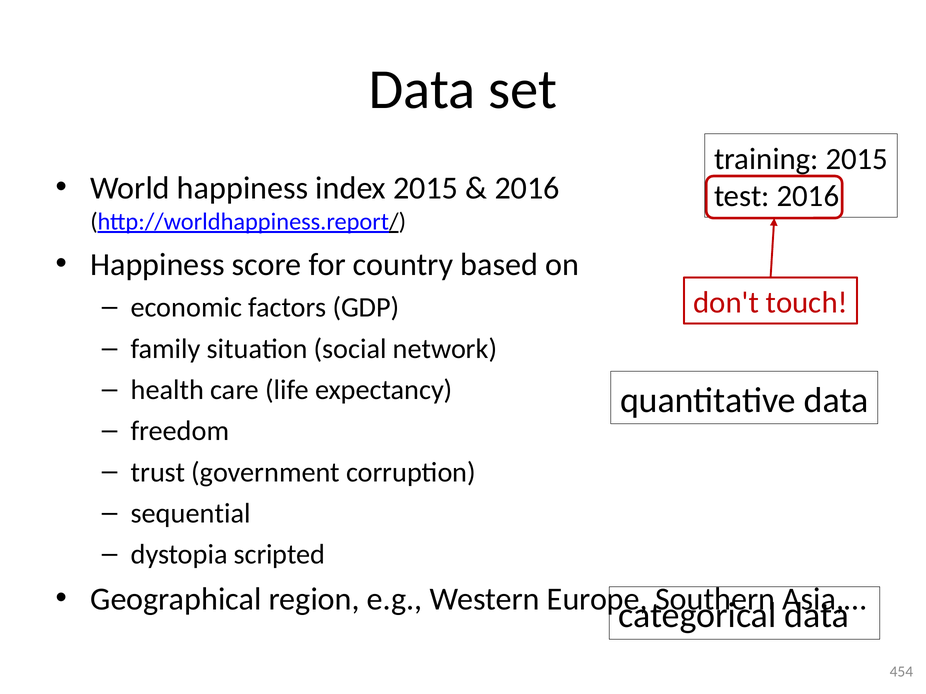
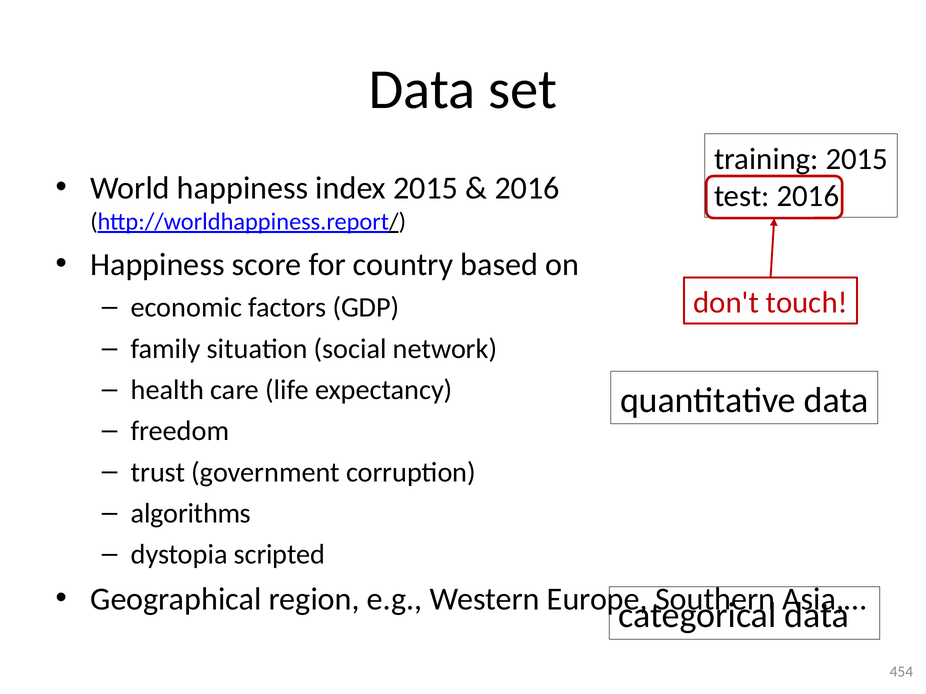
sequential: sequential -> algorithms (191, 514)
